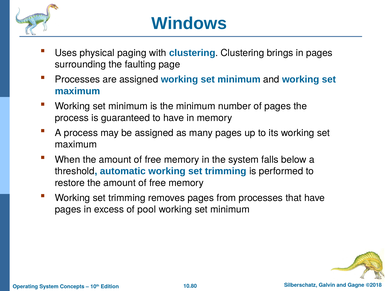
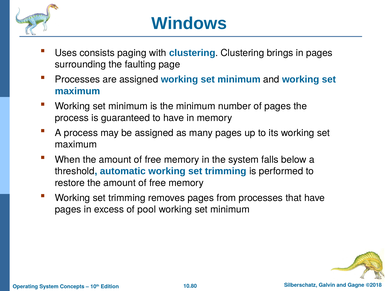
physical: physical -> consists (97, 53)
